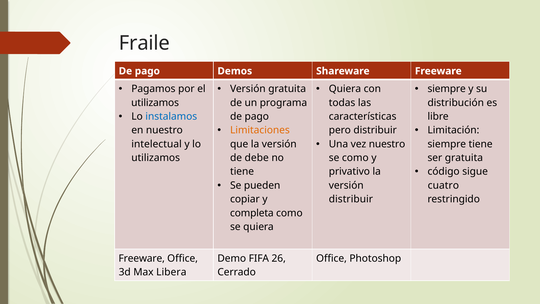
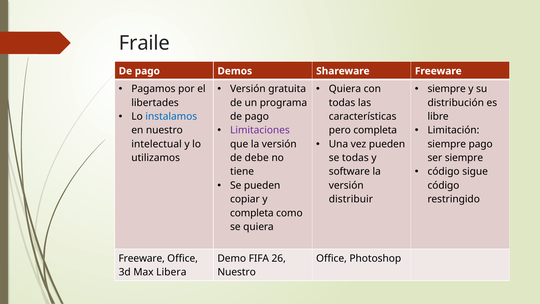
utilizamos: utilizamos -> libertades (155, 103)
Limitaciones colour: orange -> purple (260, 130)
pero distribuir: distribuir -> completa (375, 130)
vez nuestro: nuestro -> pueden (387, 144)
siempre tiene: tiene -> pago (481, 144)
se como: como -> todas (355, 158)
ser gratuita: gratuita -> siempre (464, 158)
privativo: privativo -> software (349, 172)
cuatro: cuatro -> código (443, 185)
Cerrado: Cerrado -> Nuestro (237, 272)
